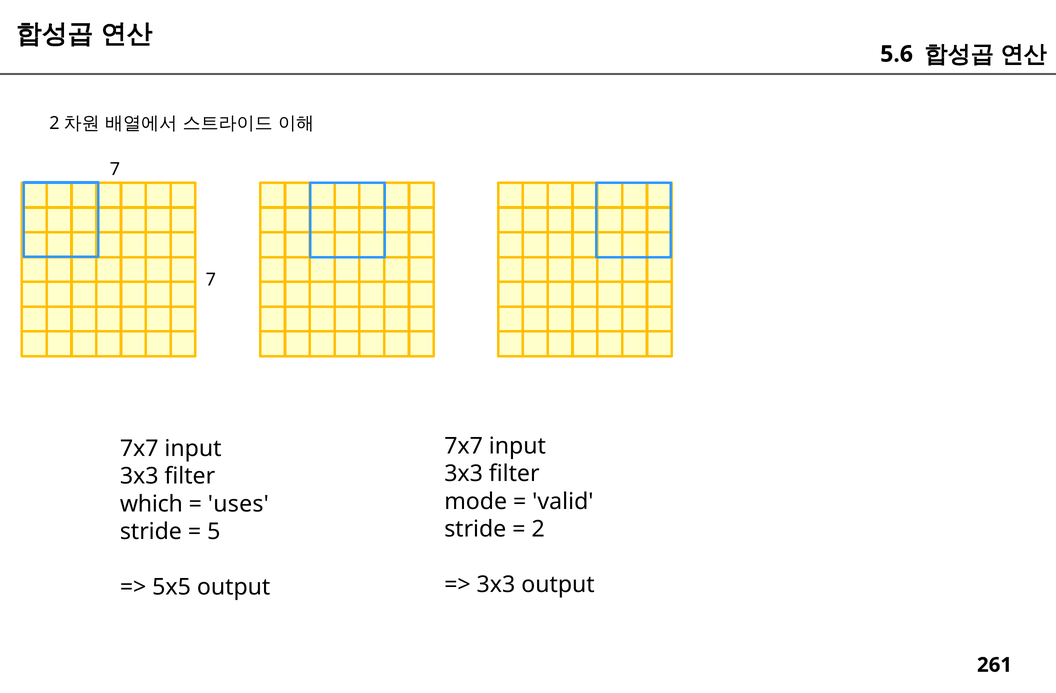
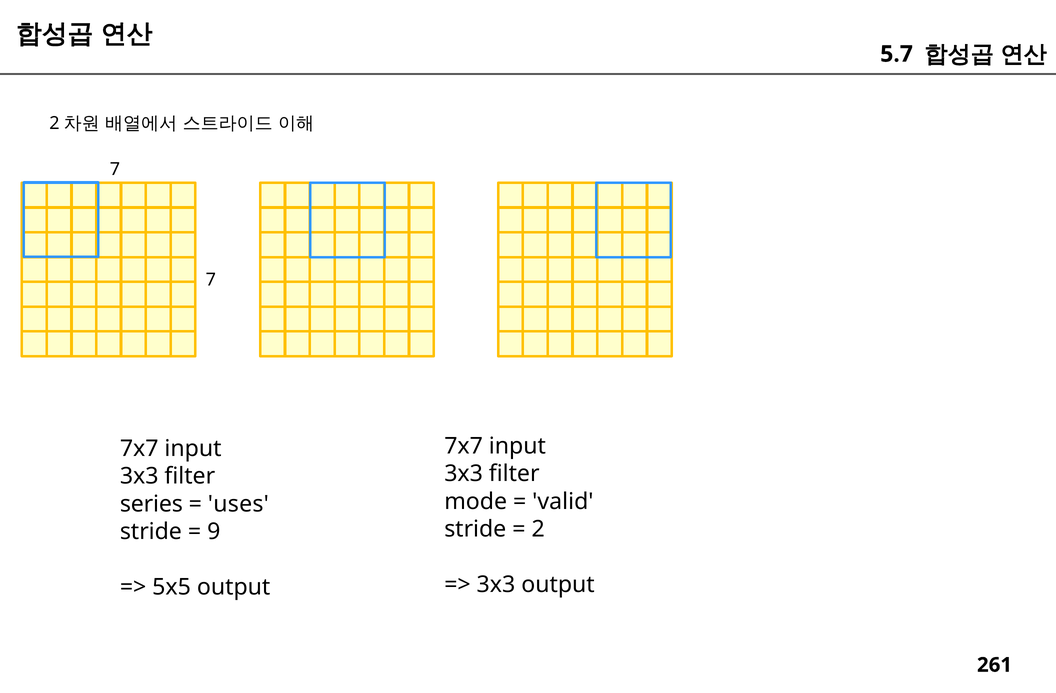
5.6: 5.6 -> 5.7 (897, 54)
which: which -> series (151, 504)
5: 5 -> 9 (214, 532)
